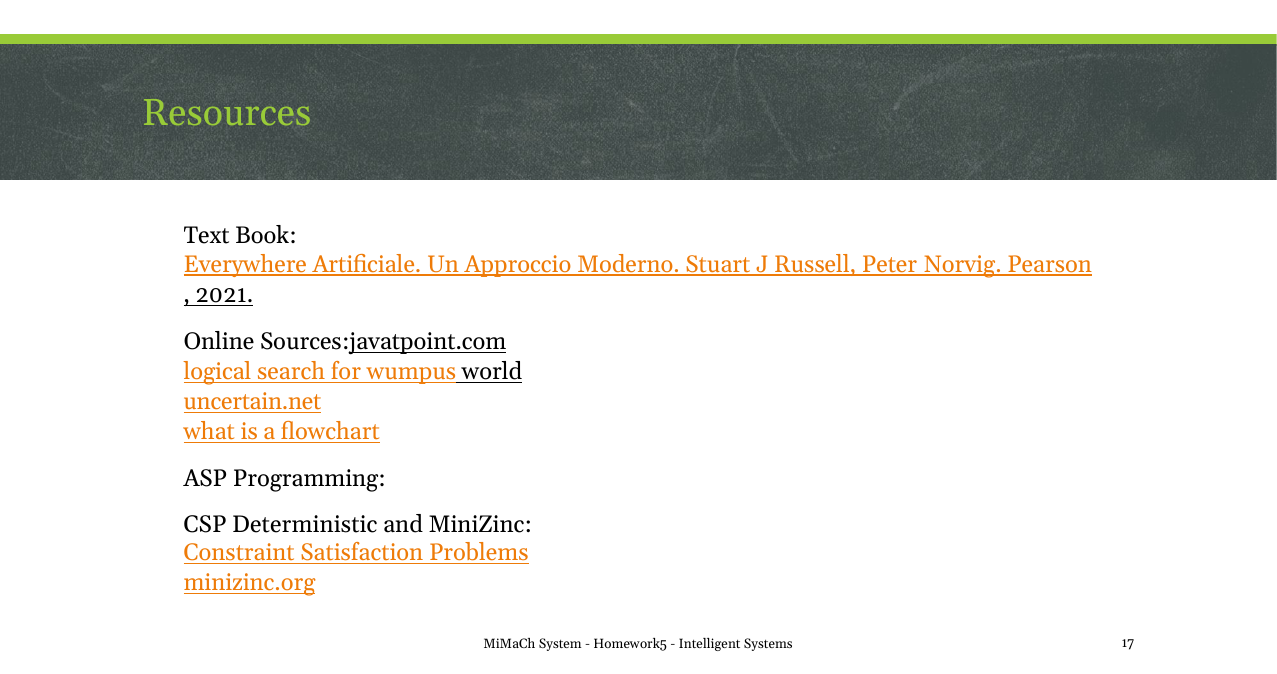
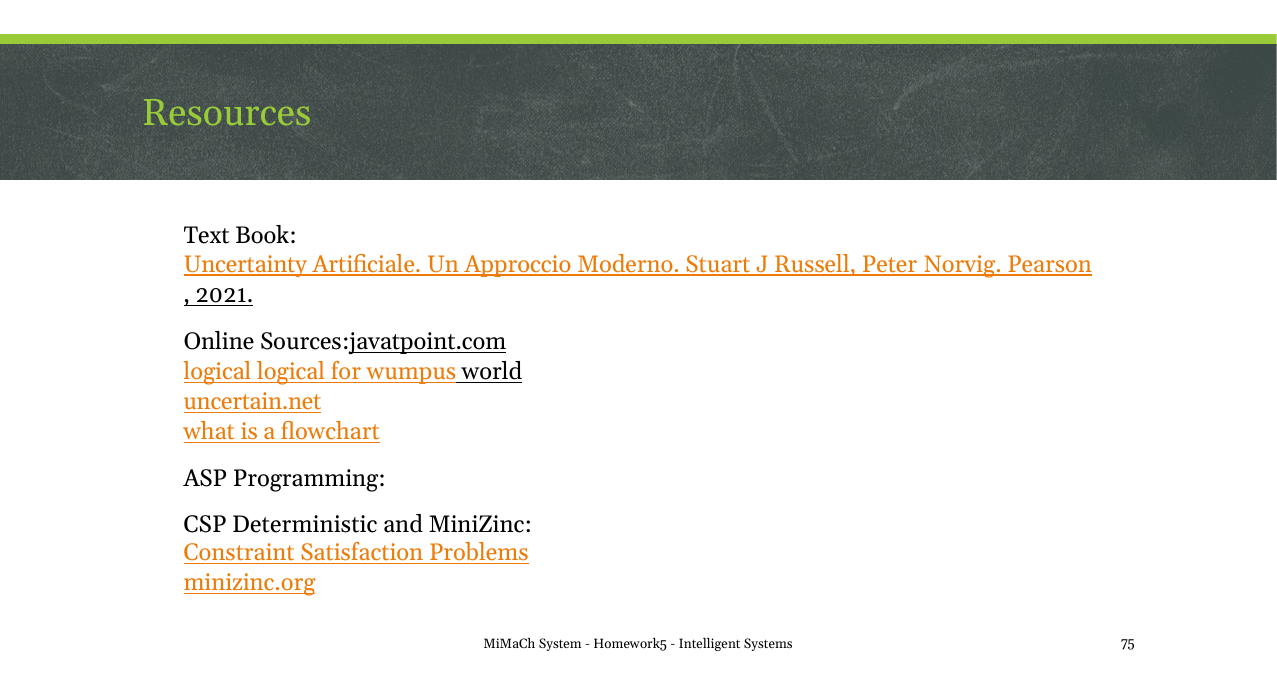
Everywhere: Everywhere -> Uncertainty (245, 264)
logical search: search -> logical (291, 372)
17: 17 -> 75 (1128, 643)
